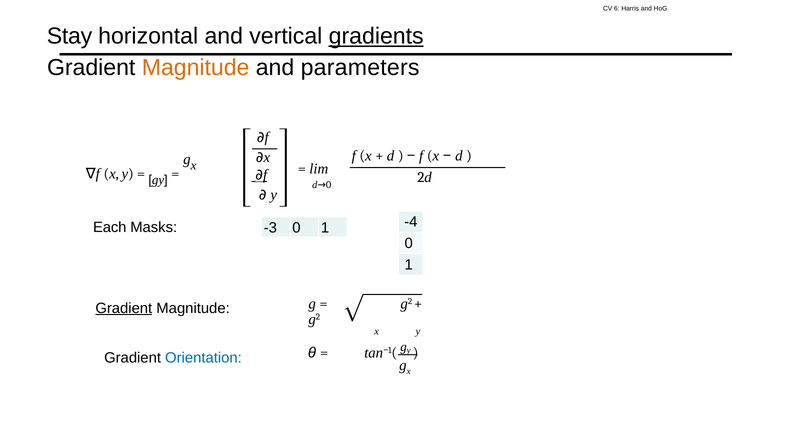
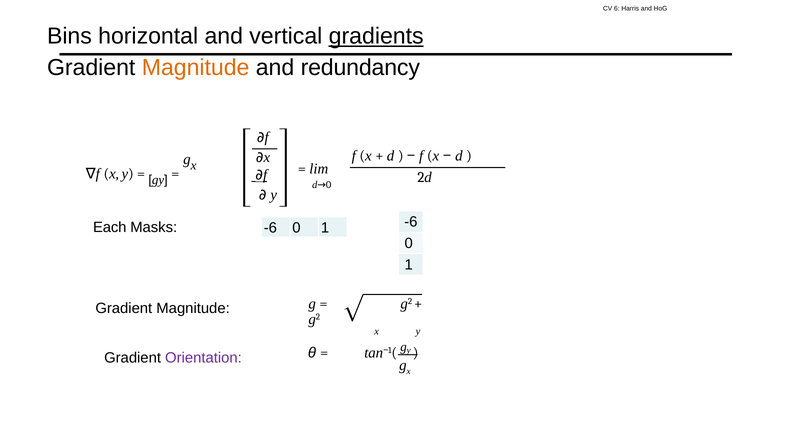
Stay: Stay -> Bins (69, 36)
parameters: parameters -> redundancy (360, 67)
-3: -3 -> -6 (270, 227)
1 -4: -4 -> -6 (411, 222)
Gradient underline: present -> none (124, 308)
Orientation colour: blue -> purple (203, 357)
